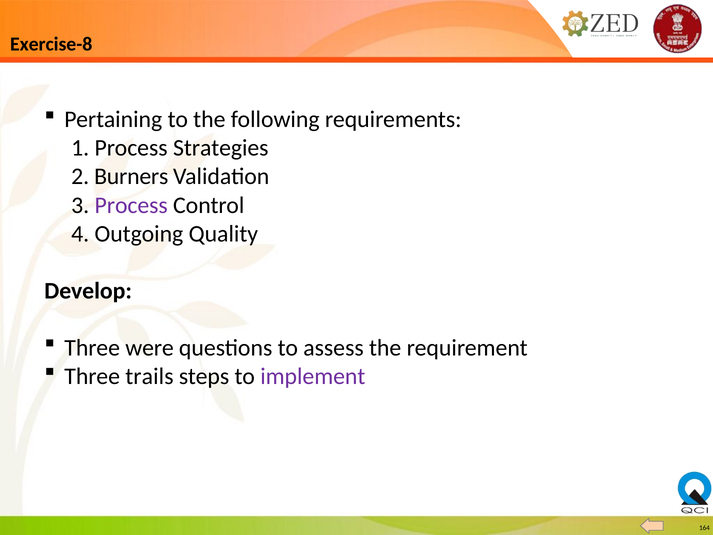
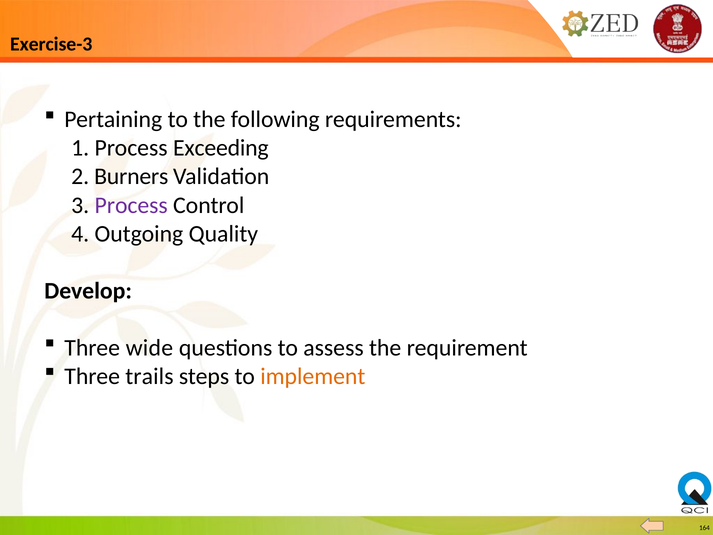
Exercise-8: Exercise-8 -> Exercise-3 (51, 44)
Strategies: Strategies -> Exceeding (221, 148)
were: were -> wide (149, 348)
implement colour: purple -> orange (313, 376)
